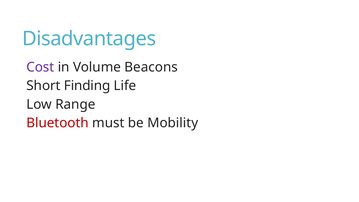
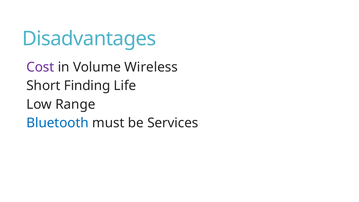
Beacons: Beacons -> Wireless (151, 67)
Bluetooth colour: red -> blue (58, 123)
Mobility: Mobility -> Services (173, 123)
